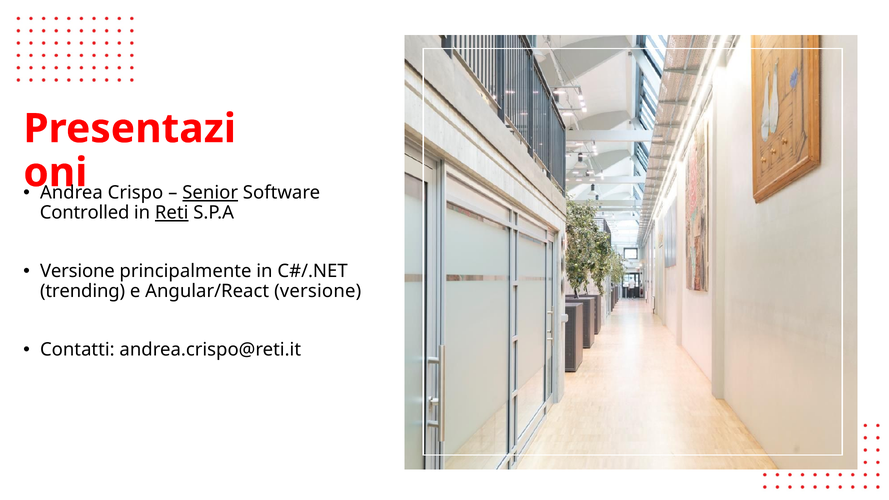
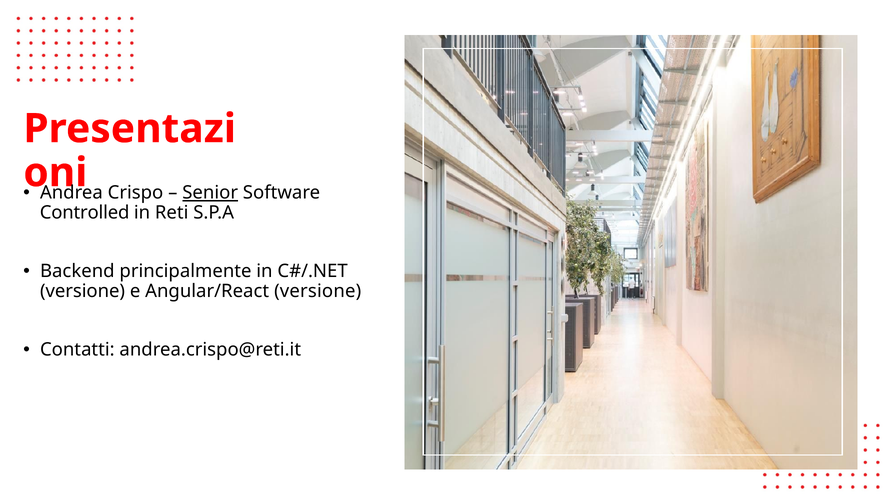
Reti underline: present -> none (172, 213)
Versione: Versione -> Backend (77, 271)
trending: trending -> versione (83, 291)
